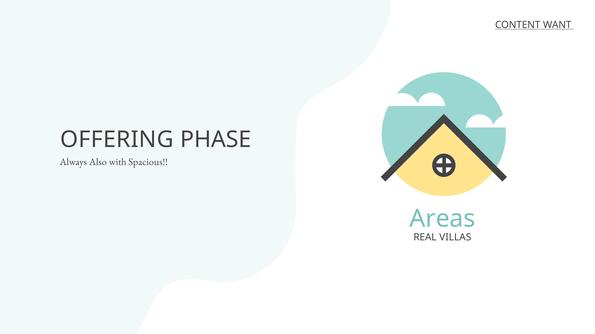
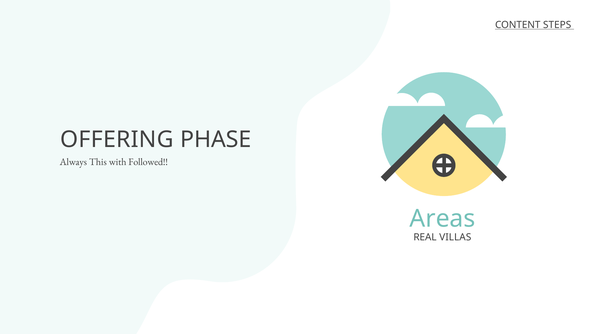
WANT: WANT -> STEPS (557, 25)
Also: Also -> This (98, 162)
Spacious: Spacious -> Followed (148, 162)
